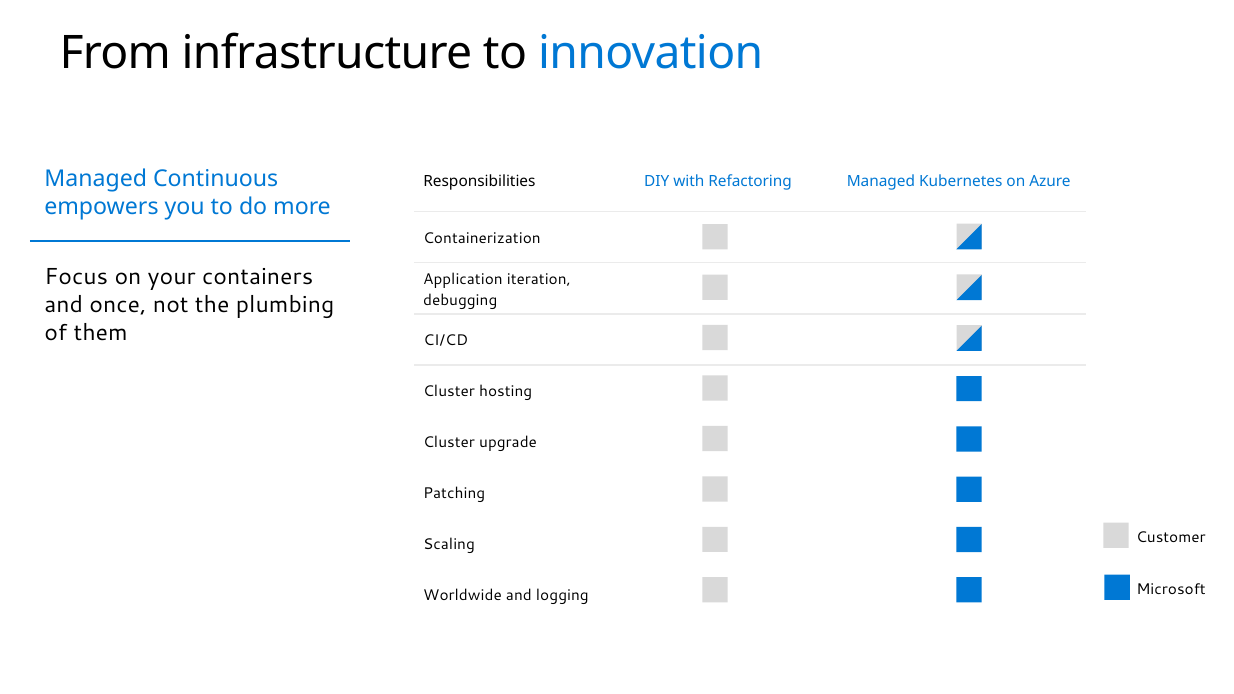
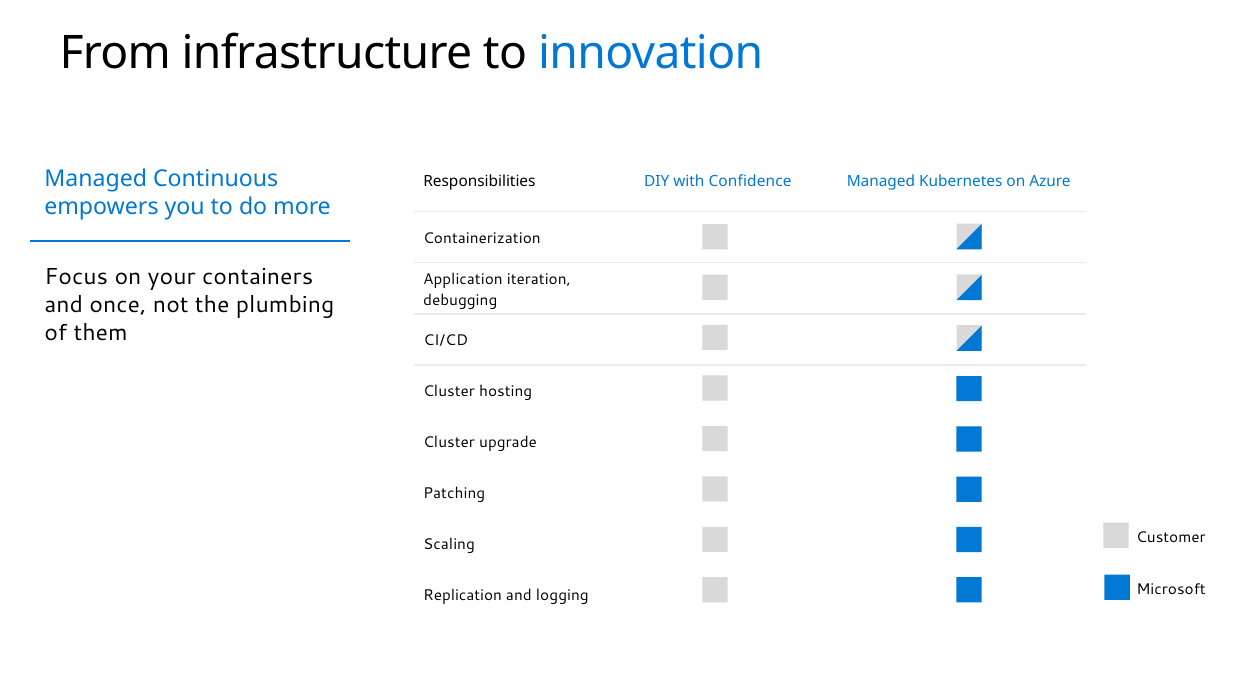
Refactoring: Refactoring -> Confidence (750, 181)
Worldwide: Worldwide -> Replication (463, 596)
